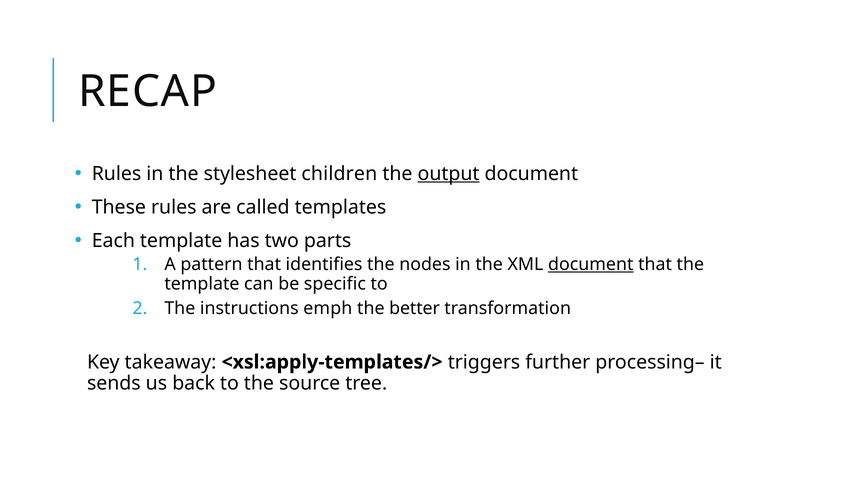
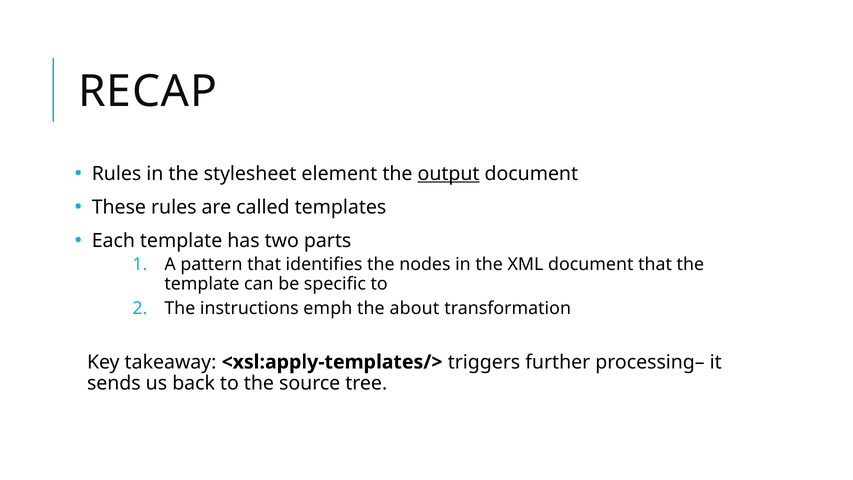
children: children -> element (339, 174)
document underline: present -> none (591, 264)
better: better -> about (414, 308)
